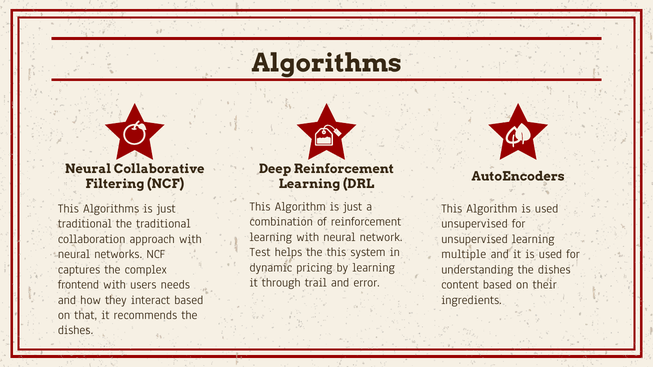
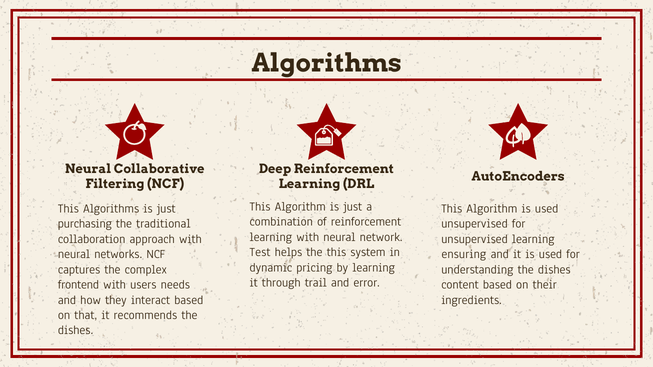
traditional: traditional -> purchasing (85, 224)
multiple: multiple -> ensuring (464, 254)
